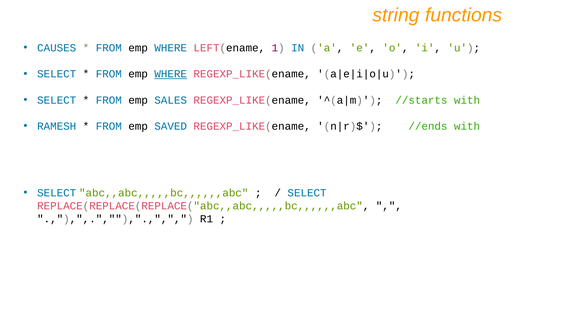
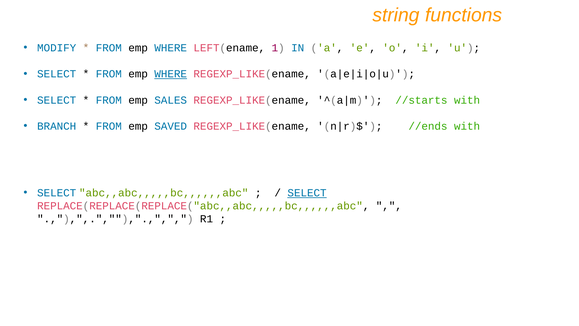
CAUSES: CAUSES -> MODIFY (57, 48)
RAMESH: RAMESH -> BRANCH (57, 126)
SELECT underline: none -> present (307, 193)
